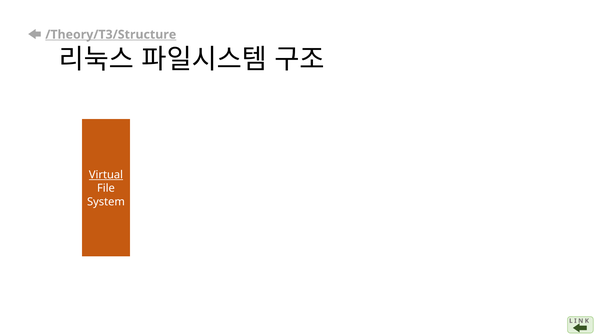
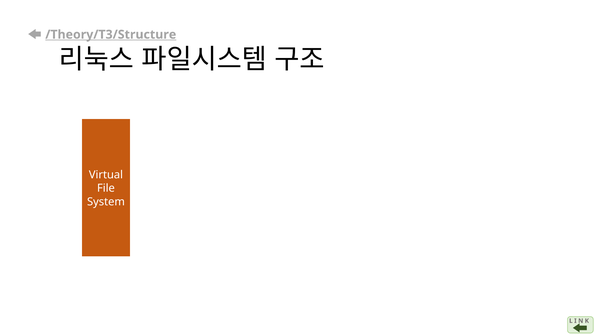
Virtual underline: present -> none (106, 175)
